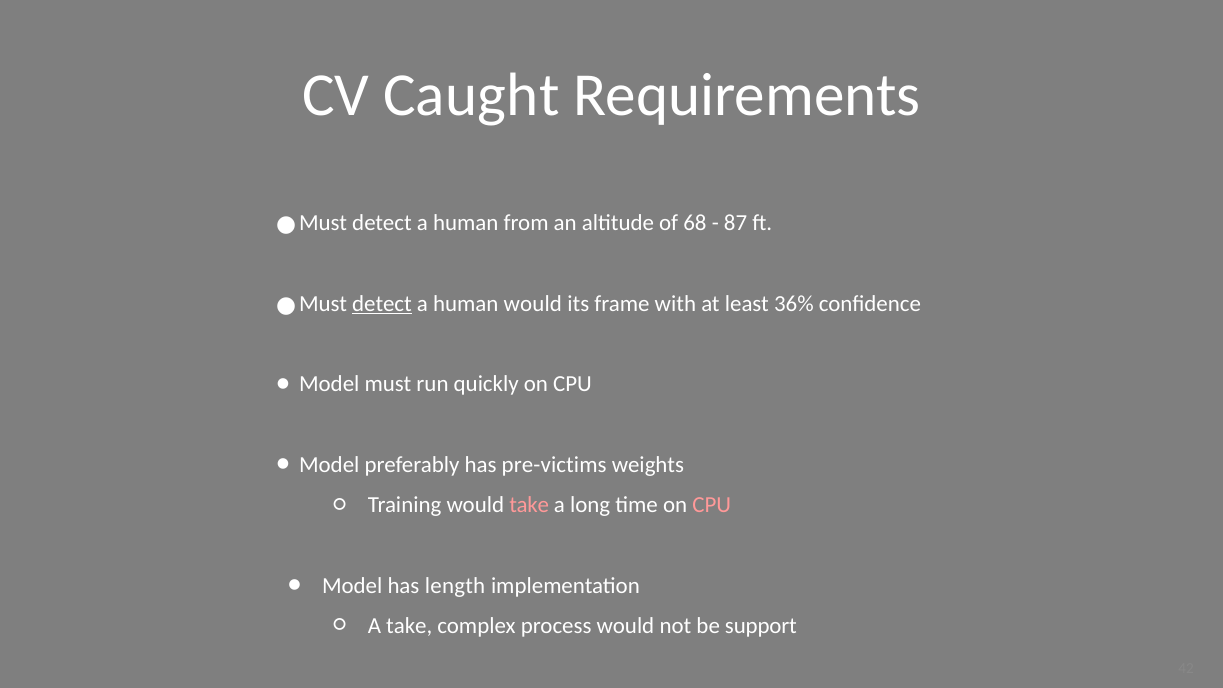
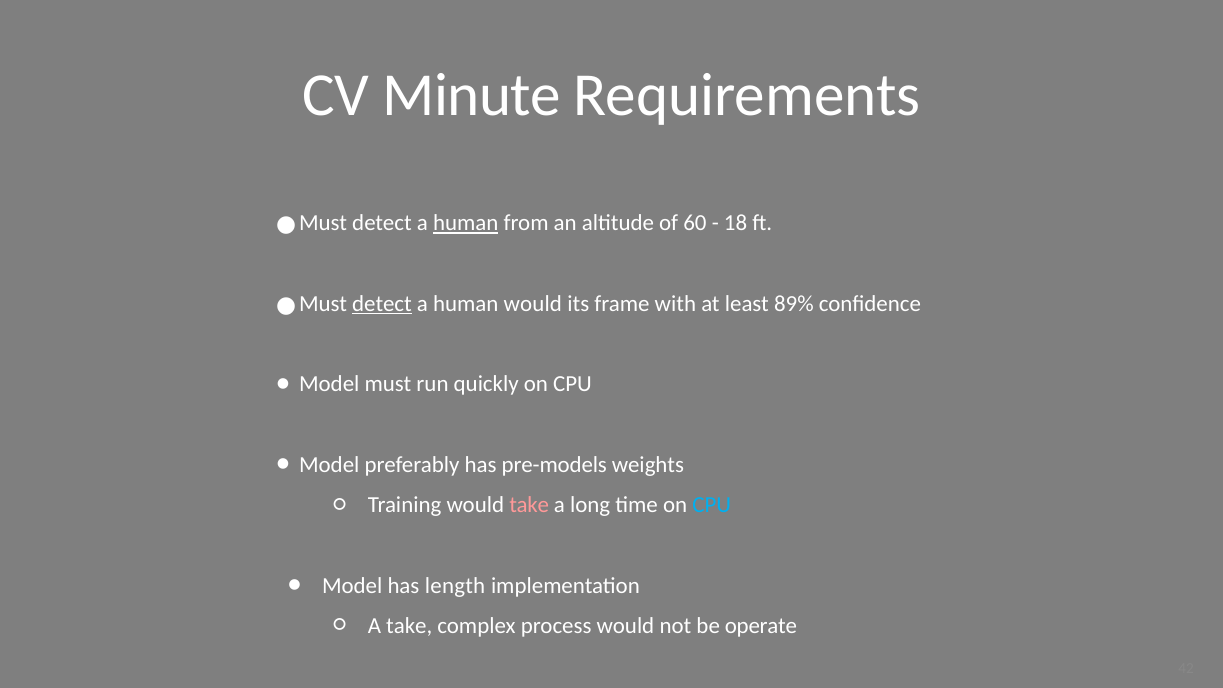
Caught: Caught -> Minute (472, 95)
human underline: none -> present (466, 223)
68: 68 -> 60 (695, 223)
87: 87 -> 18 (736, 223)
36%: 36% -> 89% (794, 304)
pre-victims: pre-victims -> pre-models (554, 465)
CPU colour: pink -> light blue (712, 505)
support: support -> operate (761, 626)
